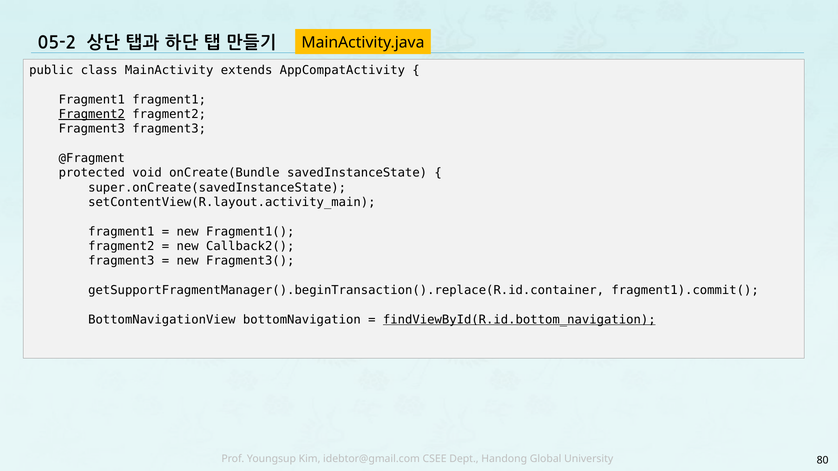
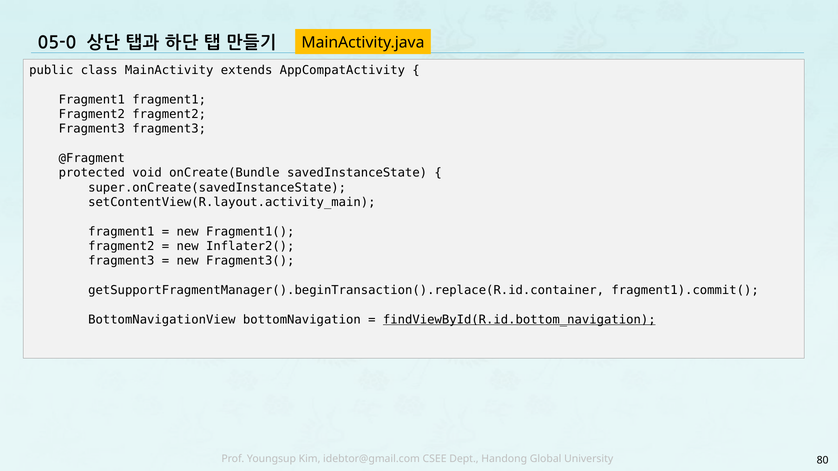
05-2: 05-2 -> 05-0 (57, 43)
Fragment2 underline: present -> none (92, 114)
Callback2(: Callback2( -> Inflater2( (250, 246)
